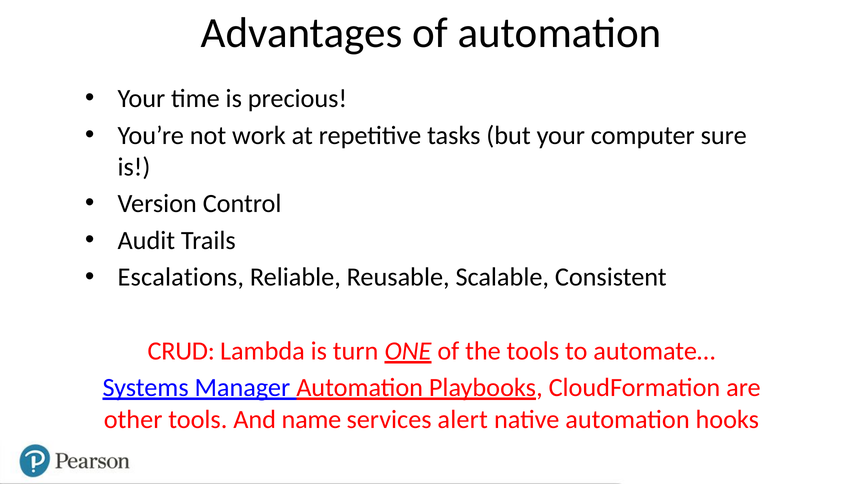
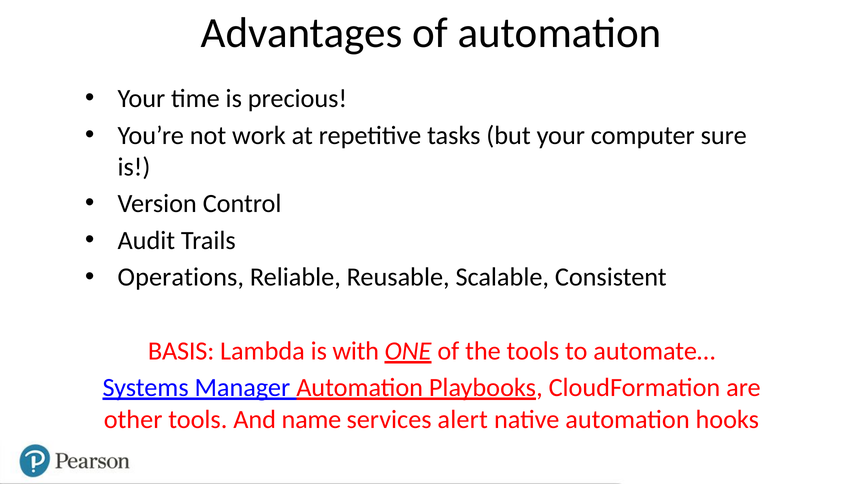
Escalations: Escalations -> Operations (181, 277)
CRUD: CRUD -> BASIS (181, 351)
turn: turn -> with (356, 351)
